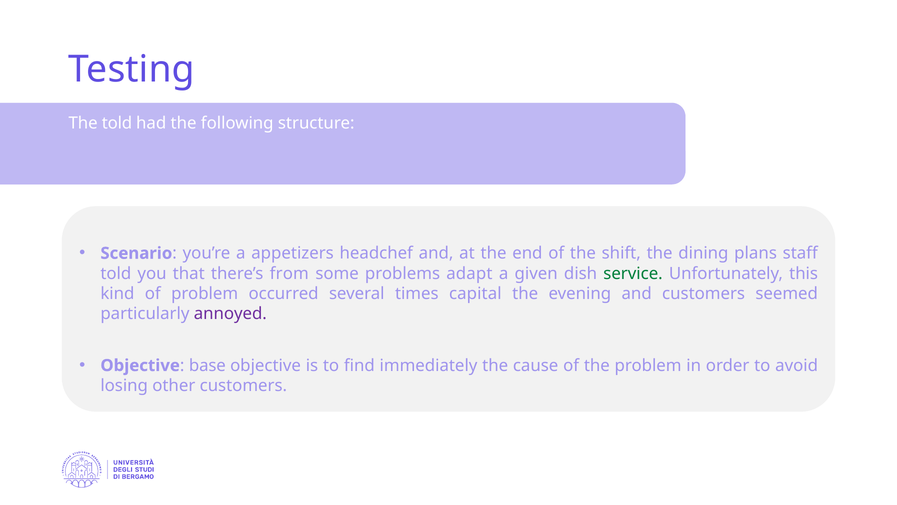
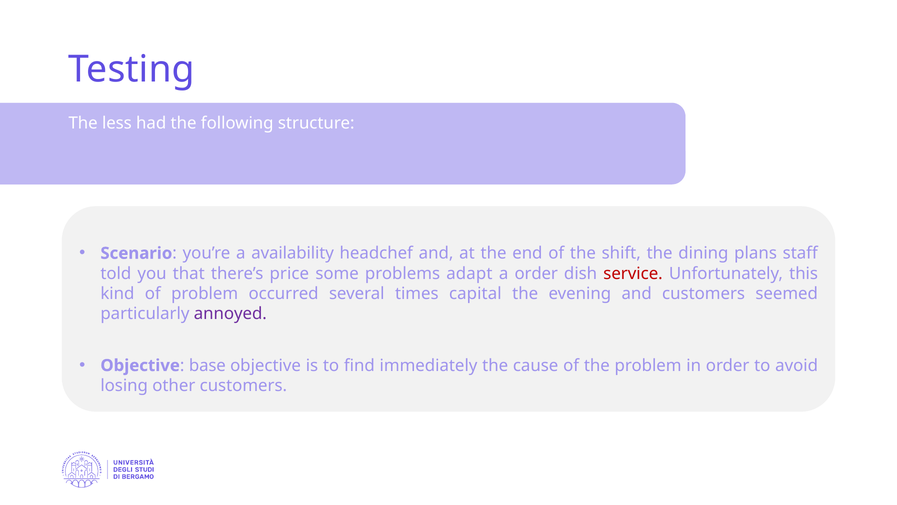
The told: told -> less (117, 123)
appetizers: appetizers -> availability (293, 253)
from: from -> price (289, 273)
a given: given -> order (536, 273)
service colour: green -> red (633, 273)
